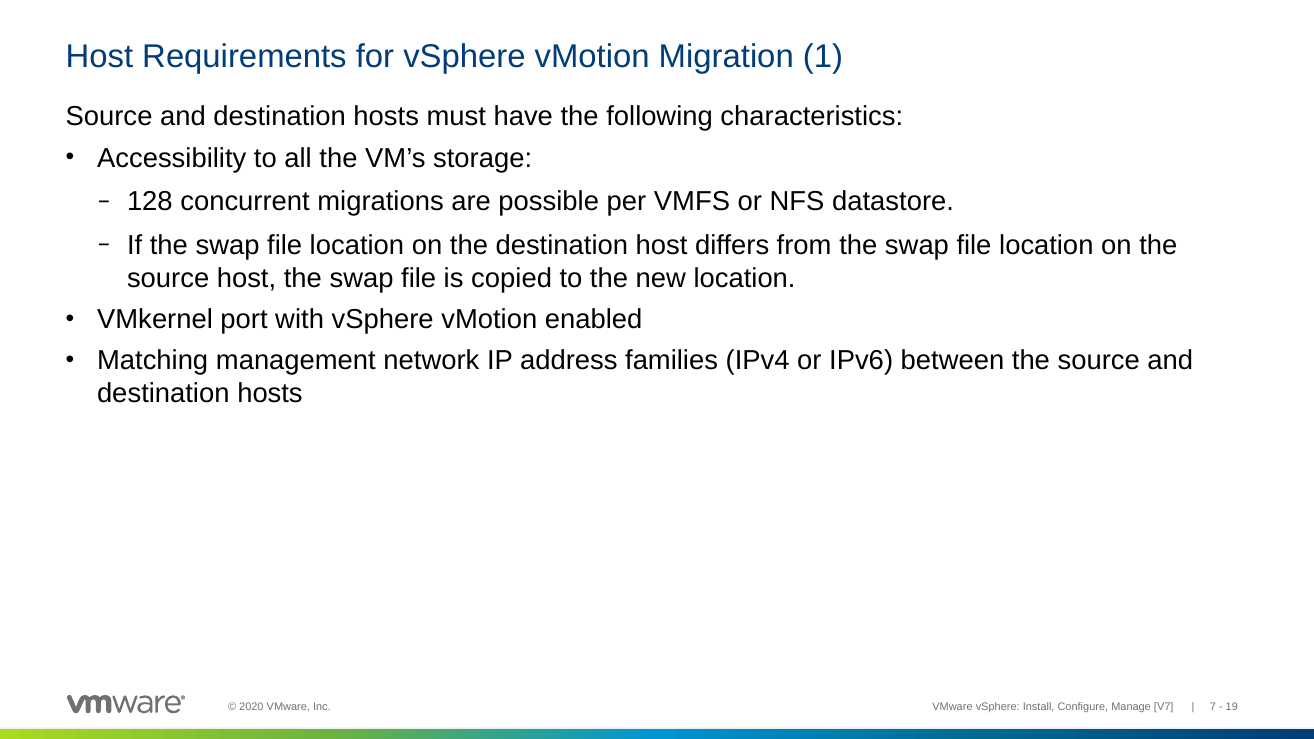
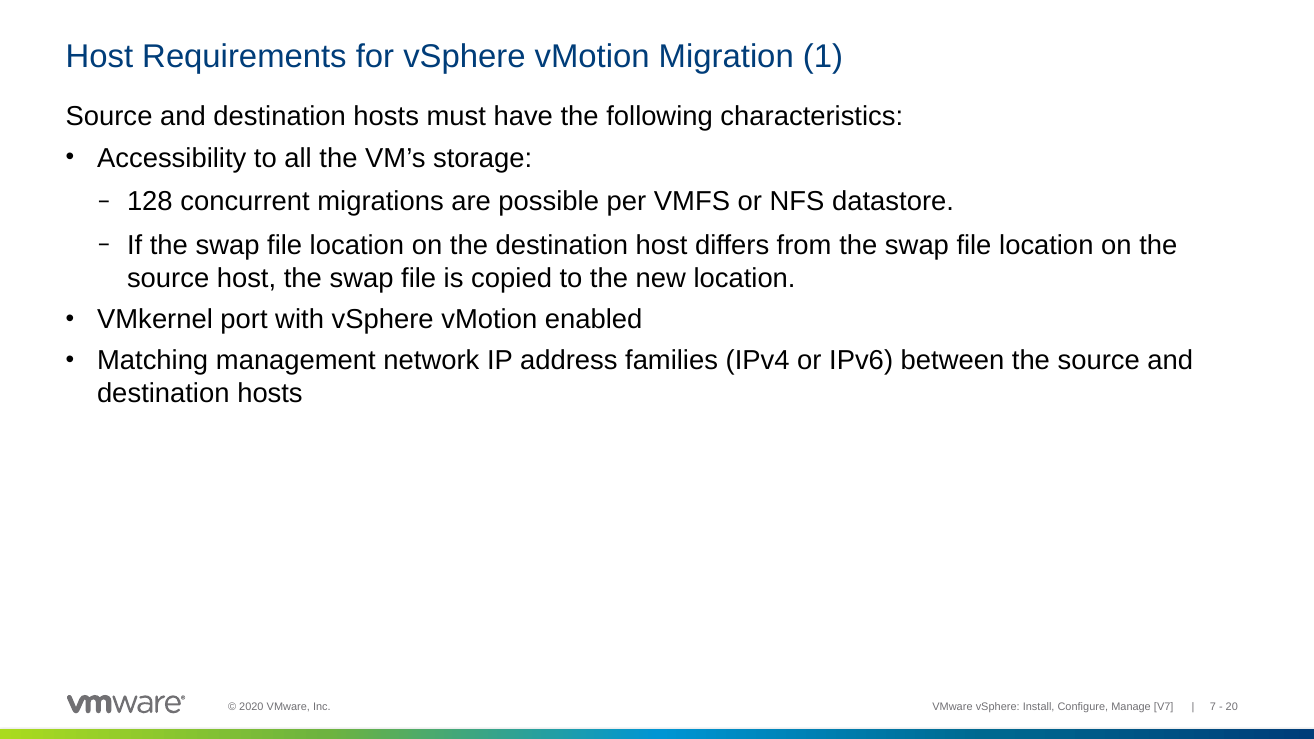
19: 19 -> 20 (1232, 707)
